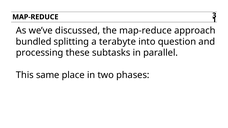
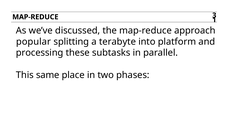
bundled: bundled -> popular (34, 42)
question: question -> platform (177, 42)
